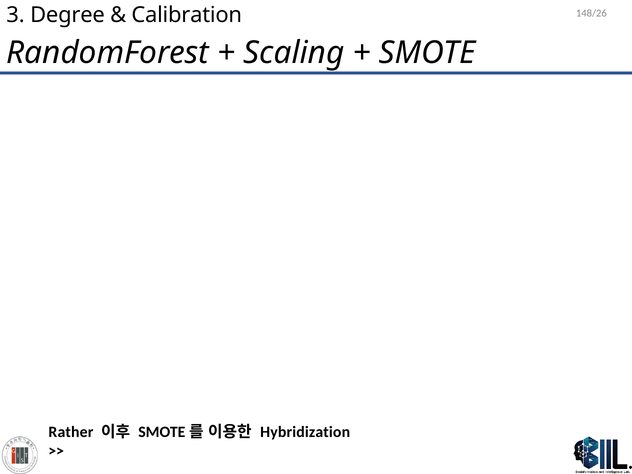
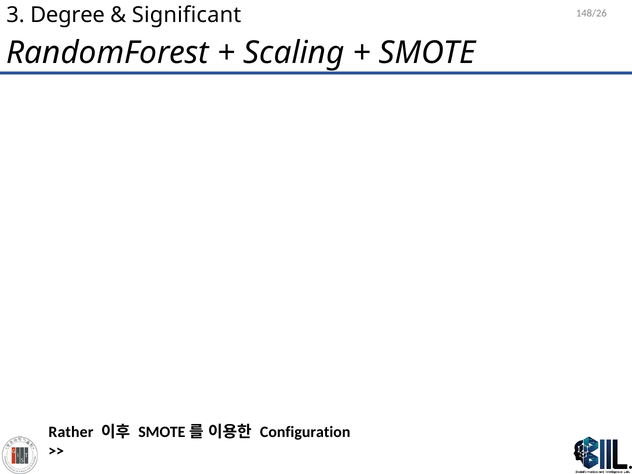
Calibration: Calibration -> Significant (187, 15)
Hybridization: Hybridization -> Configuration (305, 432)
